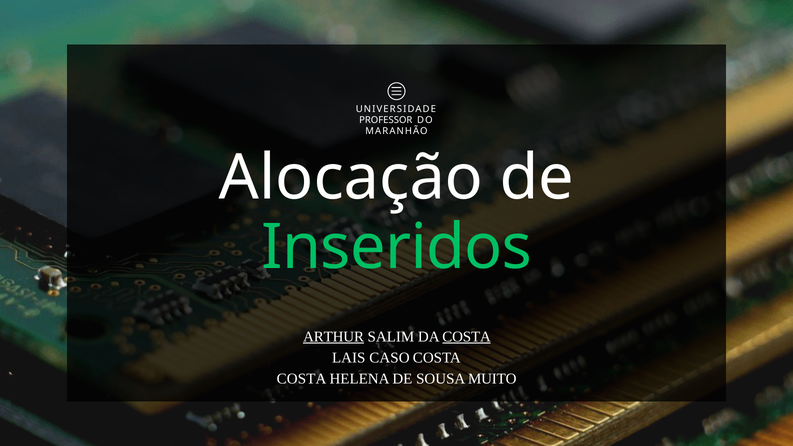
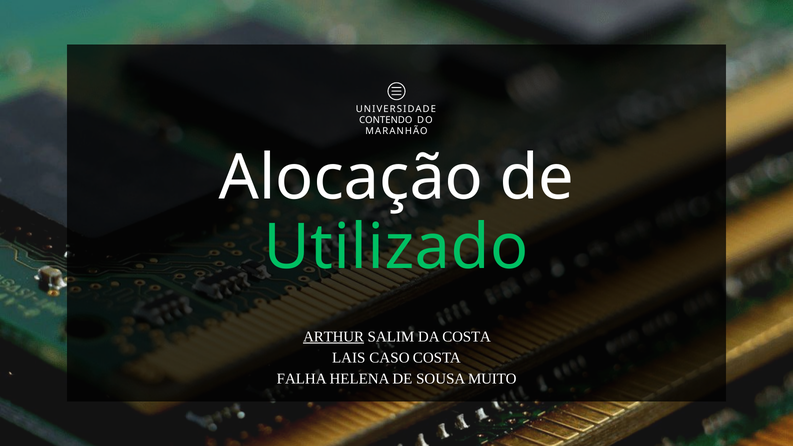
PROFESSOR: PROFESSOR -> CONTENDO (386, 120)
Inseridos: Inseridos -> Utilizado (396, 247)
COSTA underline: present -> none (467, 337)
COSTA: COSTA -> FALHA (302, 379)
